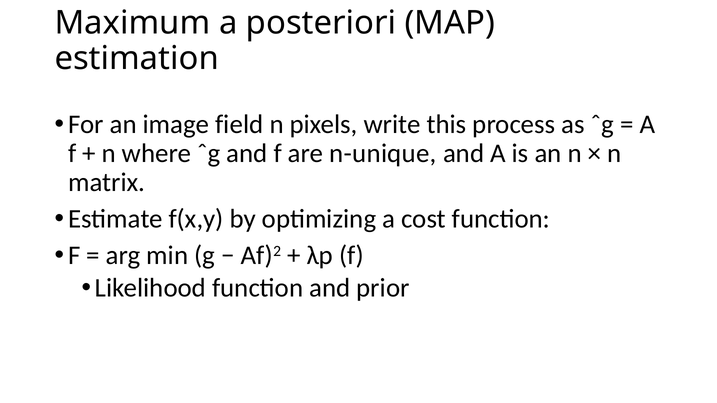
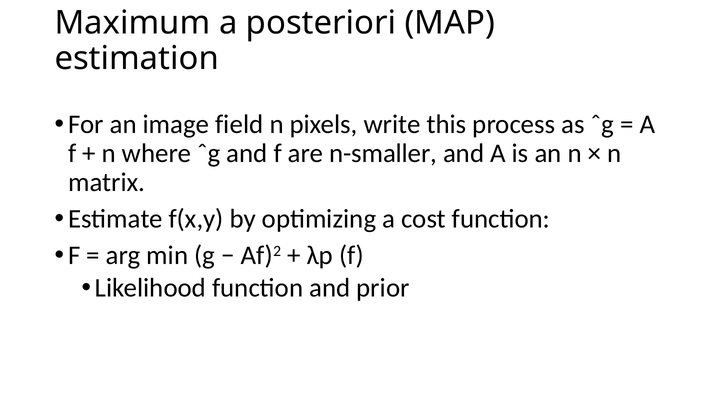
n-unique: n-unique -> n-smaller (383, 153)
